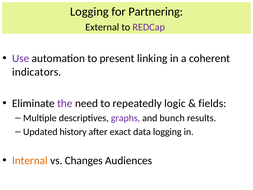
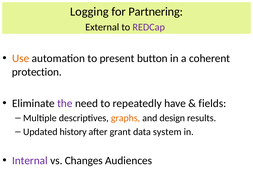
Use colour: purple -> orange (21, 58)
linking: linking -> button (152, 58)
indicators: indicators -> protection (37, 72)
logic: logic -> have (175, 103)
graphs colour: purple -> orange (125, 118)
bunch: bunch -> design (172, 118)
exact: exact -> grant (120, 132)
data logging: logging -> system (167, 132)
Internal colour: orange -> purple (30, 160)
